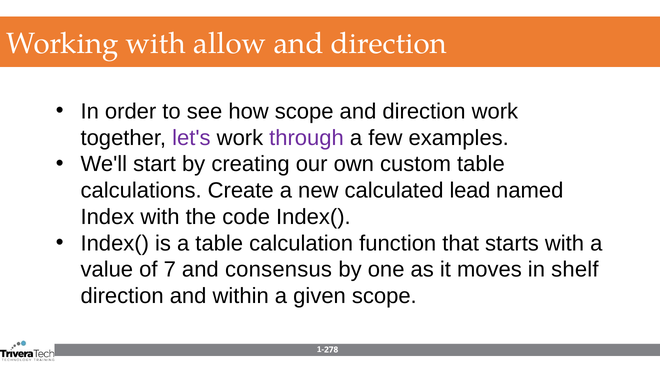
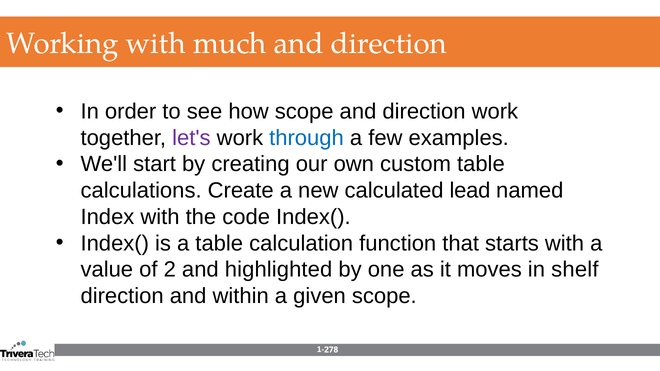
allow: allow -> much (230, 44)
through colour: purple -> blue (307, 138)
7: 7 -> 2 (170, 270)
consensus: consensus -> highlighted (279, 270)
